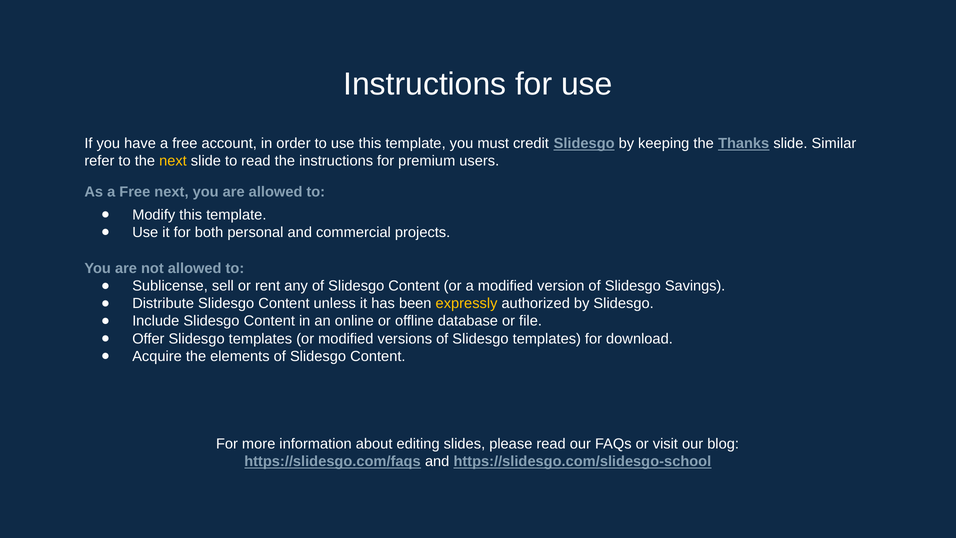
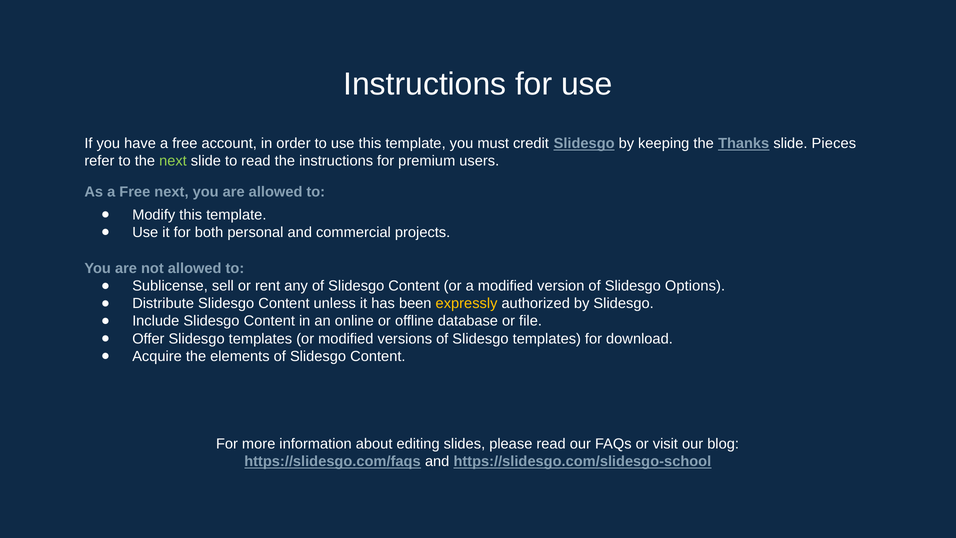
Similar: Similar -> Pieces (834, 144)
next colour: yellow -> light green (173, 161)
Savings: Savings -> Options (695, 286)
